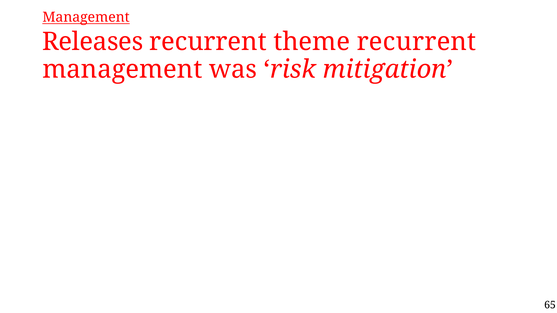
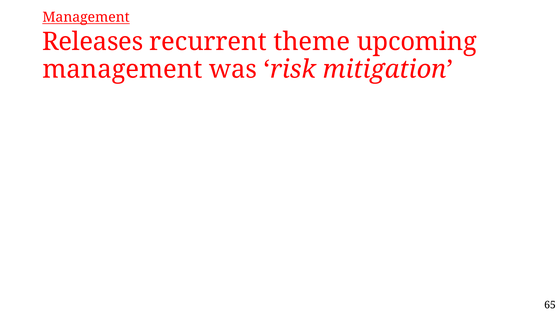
theme recurrent: recurrent -> upcoming (417, 42)
